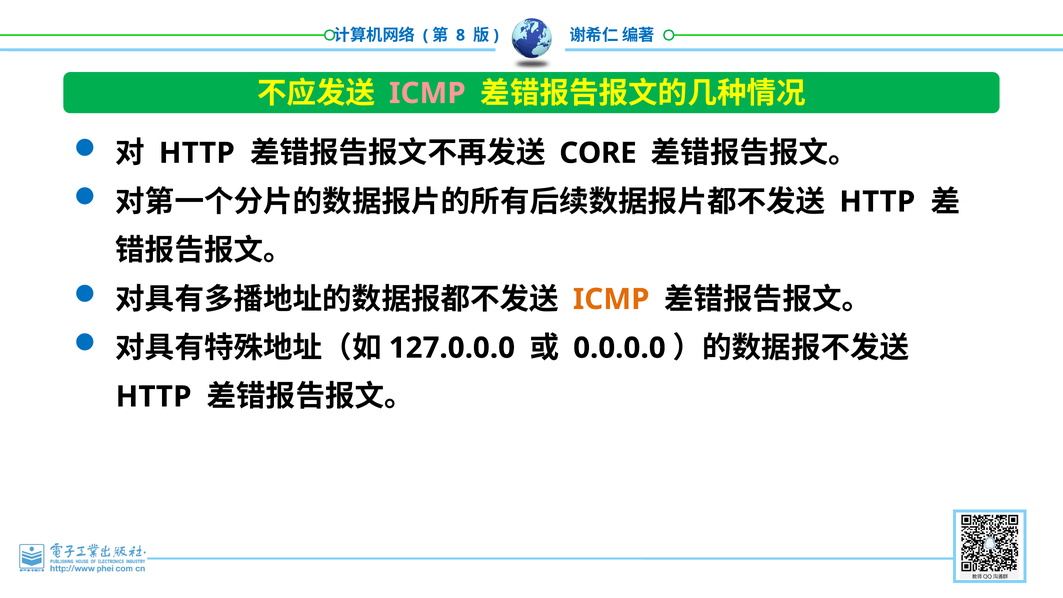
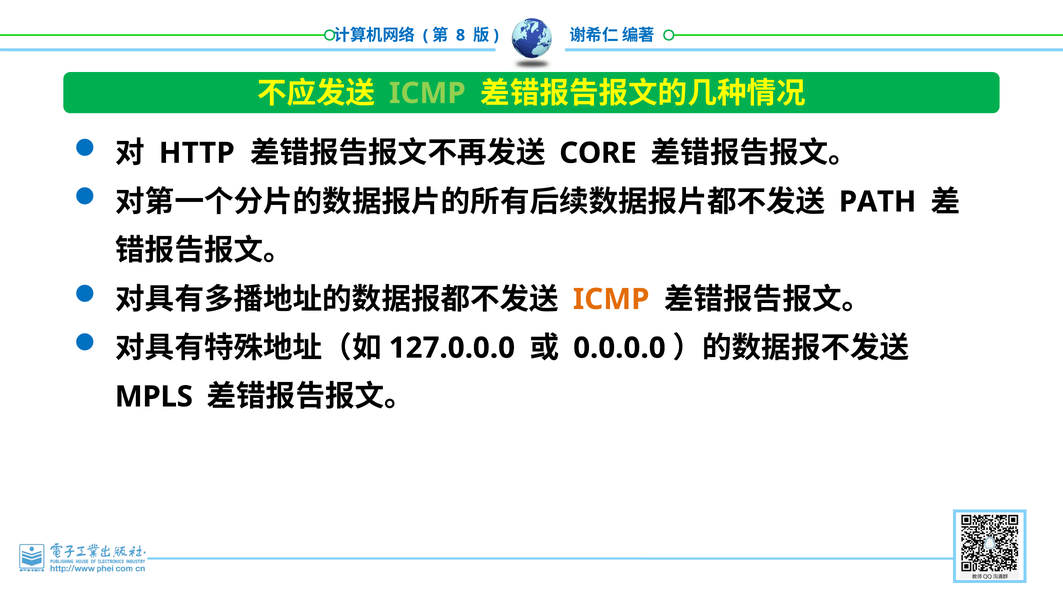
ICMP colour: pink -> light green (427, 93)
HTTP: HTTP -> PATH (878, 202)
HTTP: HTTP -> MPLS (154, 397)
